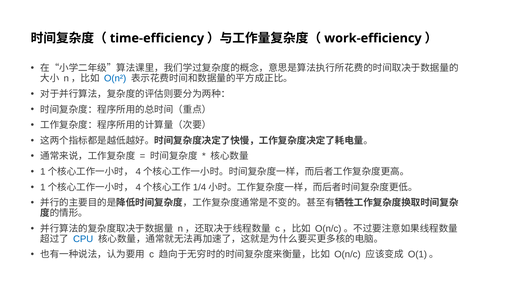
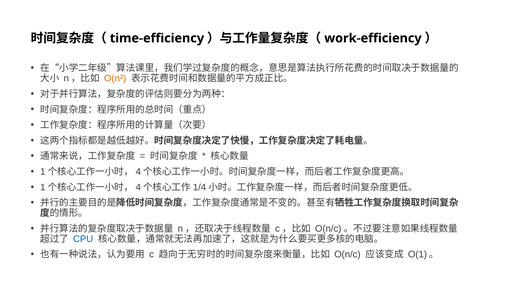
O(n² colour: blue -> orange (115, 79)
